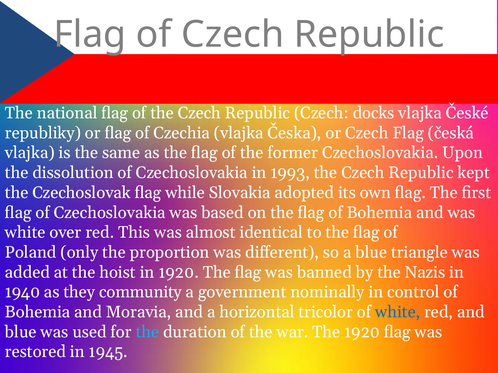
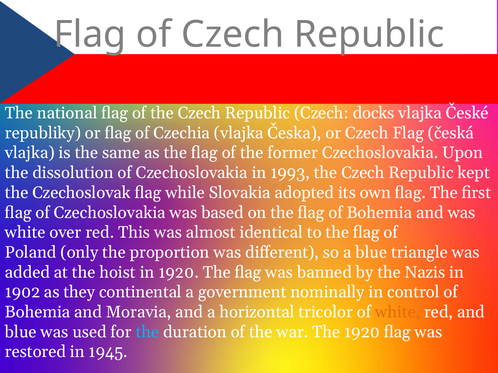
1940: 1940 -> 1902 (23, 292)
community: community -> continental (140, 292)
white colour: blue -> orange (398, 312)
